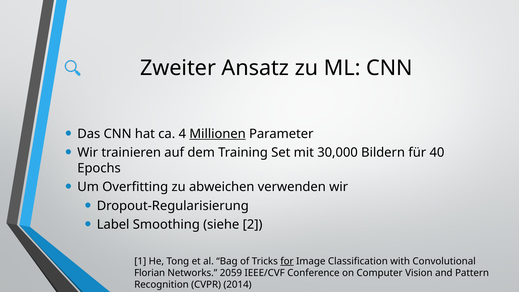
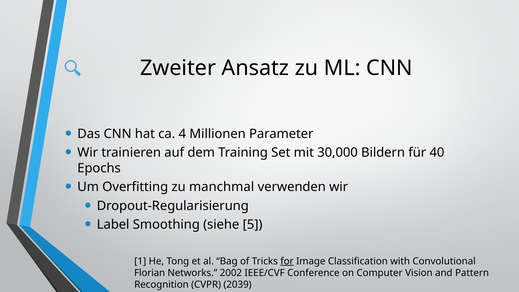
Millionen underline: present -> none (218, 134)
abweichen: abweichen -> manchmal (222, 187)
2: 2 -> 5 (253, 225)
2059: 2059 -> 2002 (231, 273)
2014: 2014 -> 2039 (238, 284)
